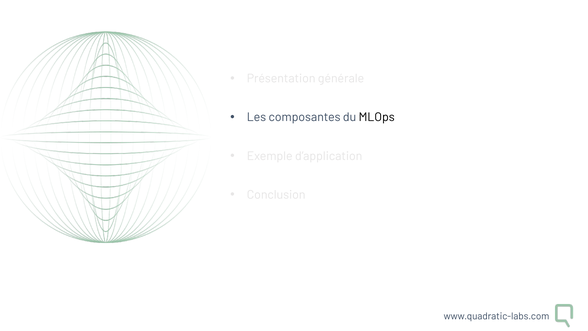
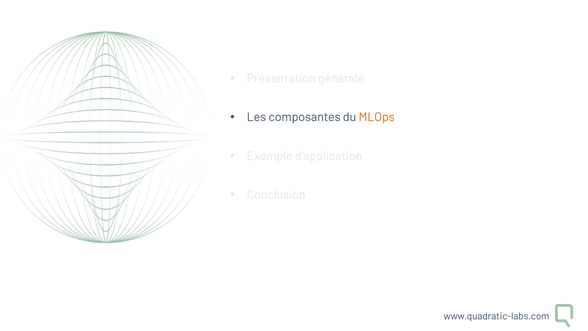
MLOps colour: black -> orange (377, 117)
